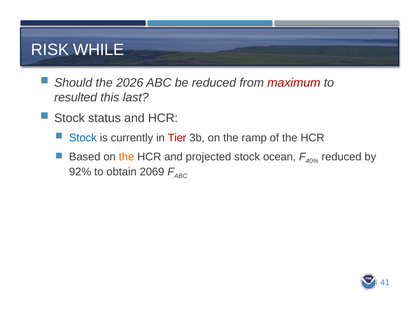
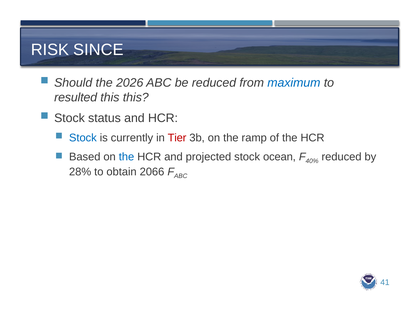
WHILE: WHILE -> SINCE (98, 50)
maximum colour: red -> blue (294, 83)
this last: last -> this (136, 97)
the colour: orange -> blue (126, 157)
92%: 92% -> 28% (80, 172)
2069: 2069 -> 2066 (152, 172)
